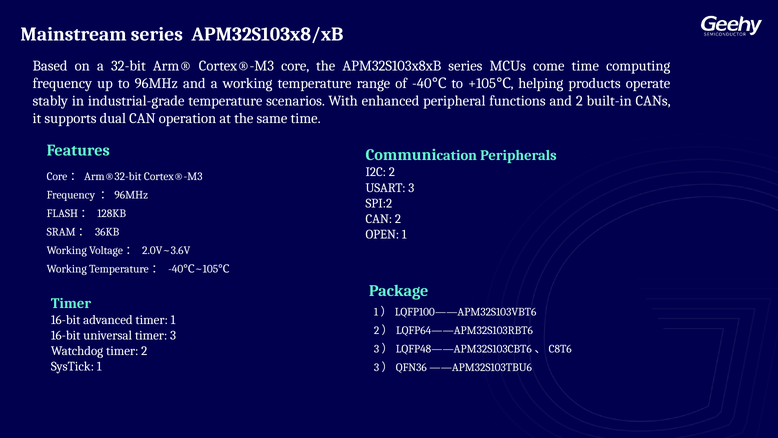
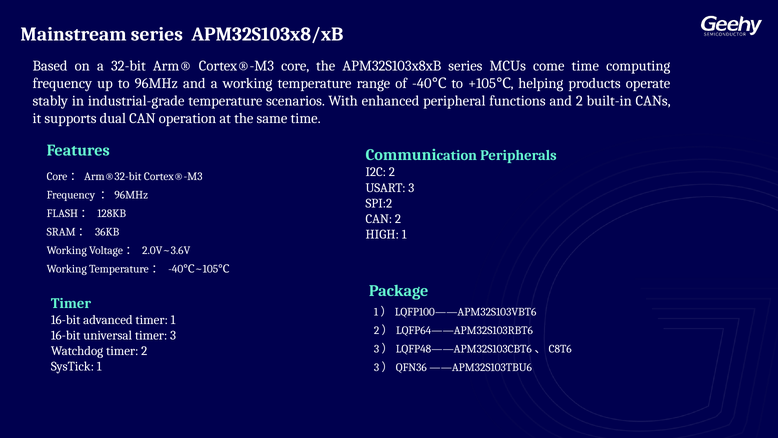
OPEN: OPEN -> HIGH (382, 234)
